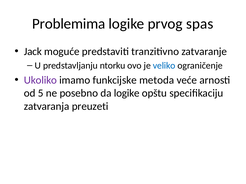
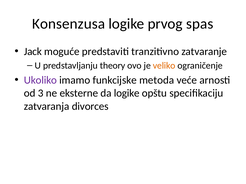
Problemima: Problemima -> Konsenzusa (69, 24)
ntorku: ntorku -> theory (113, 66)
veliko colour: blue -> orange (164, 66)
5: 5 -> 3 (41, 93)
posebno: posebno -> eksterne (79, 93)
preuzeti: preuzeti -> divorces (90, 107)
